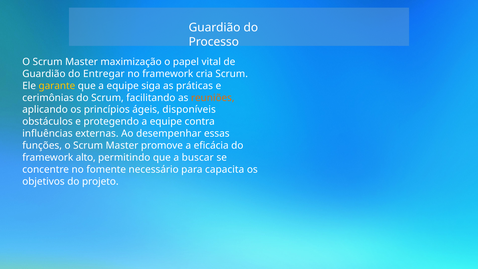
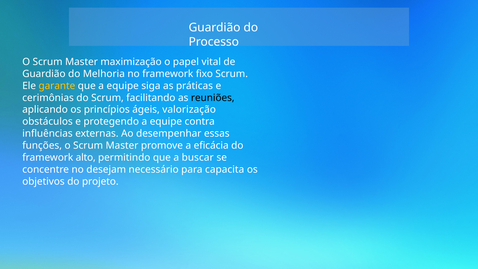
Entregar: Entregar -> Melhoria (104, 74)
cria: cria -> fixo (204, 74)
reuniões colour: orange -> black (213, 98)
disponíveis: disponíveis -> valorização (189, 110)
fomente: fomente -> desejam (106, 169)
